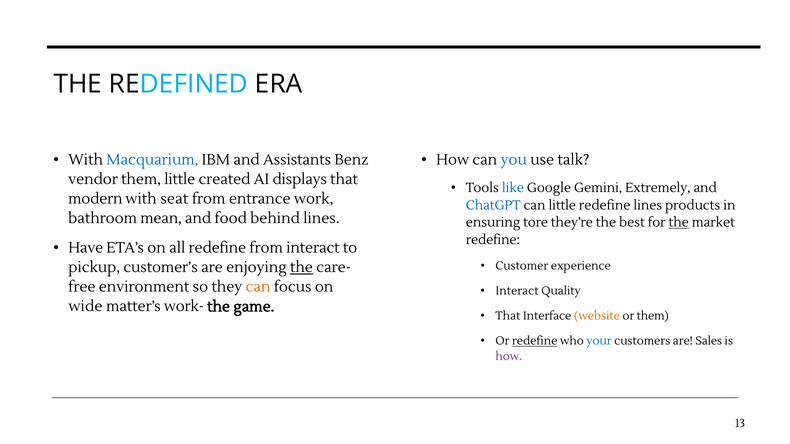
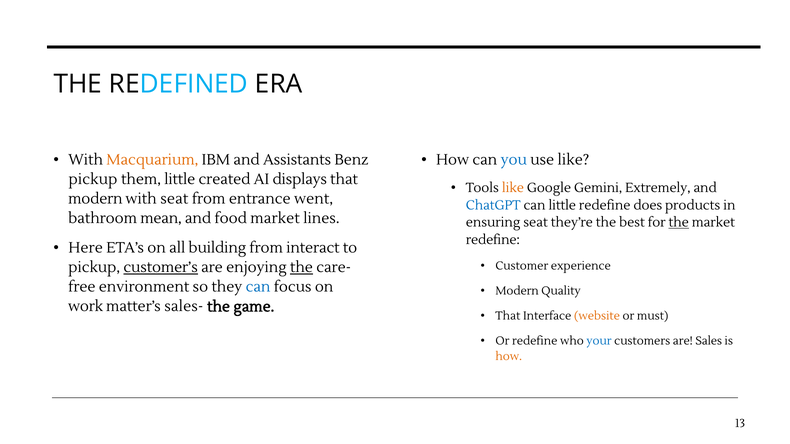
Macquarium colour: blue -> orange (152, 160)
use talk: talk -> like (573, 160)
vendor: vendor -> pickup (93, 180)
like colour: blue -> orange (513, 188)
work: work -> went (314, 199)
redefine lines: lines -> does (648, 206)
food behind: behind -> market (275, 219)
ensuring tore: tore -> seat (536, 223)
Have: Have -> Here (86, 248)
all redefine: redefine -> building (217, 248)
customer’s underline: none -> present (161, 268)
can colour: orange -> blue (258, 287)
Interact: Interact -> Modern (517, 291)
wide: wide -> work (86, 307)
work-: work- -> sales- (184, 307)
or them: them -> must (653, 316)
redefine underline: present -> none (535, 341)
how colour: purple -> orange (509, 357)
